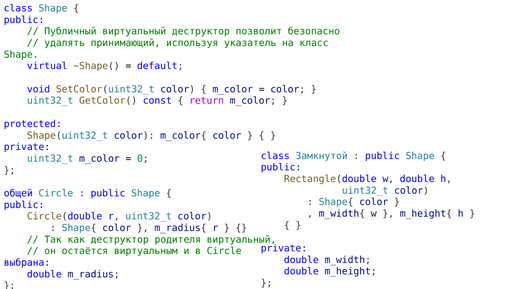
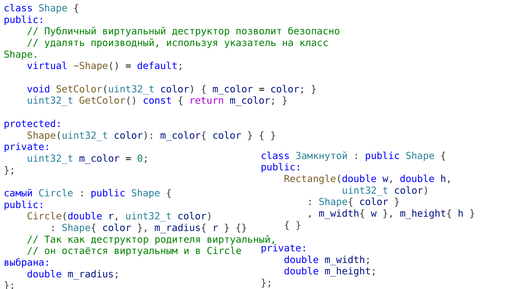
принимающий: принимающий -> производный (126, 43)
общей: общей -> самый (18, 193)
